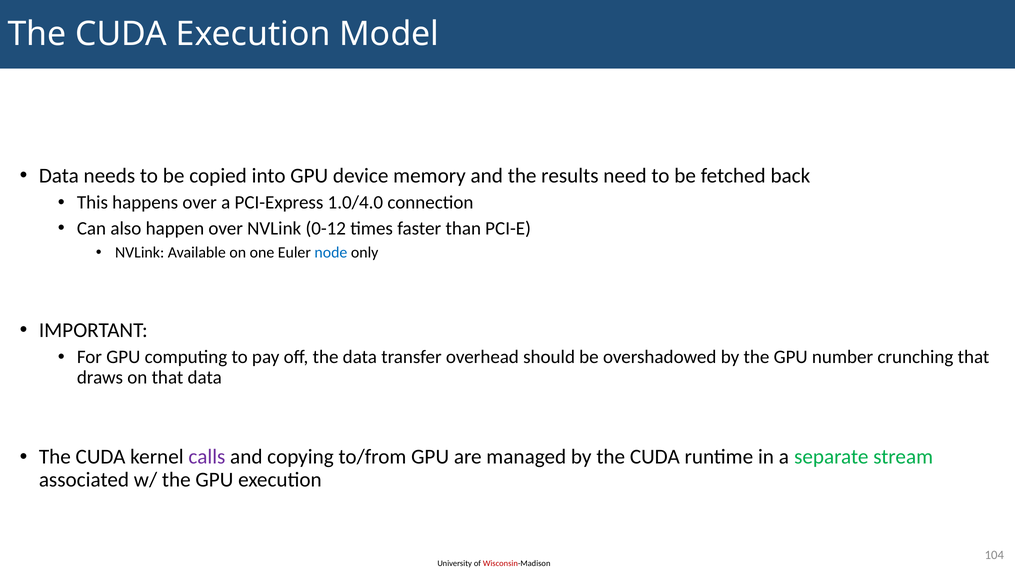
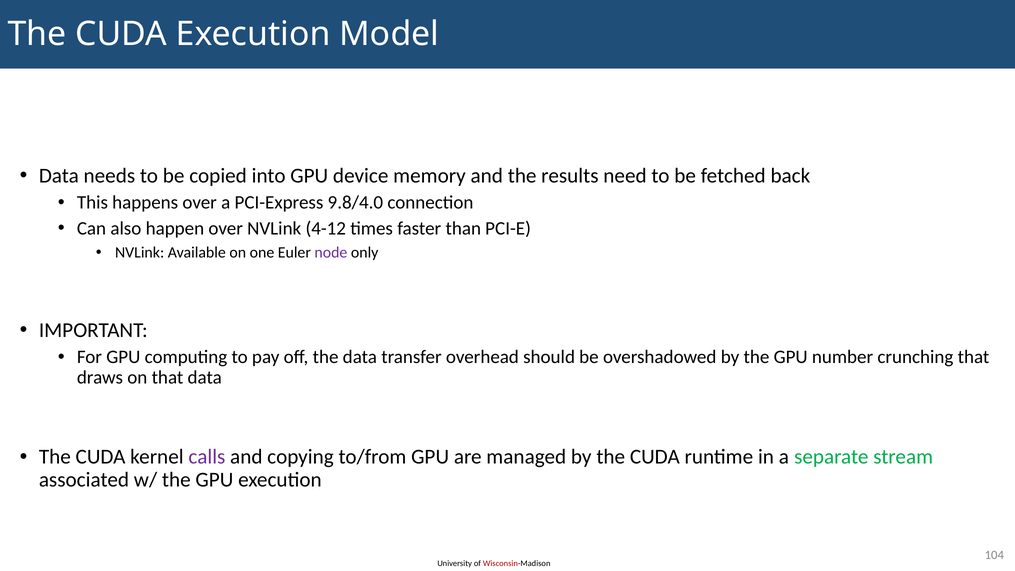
1.0/4.0: 1.0/4.0 -> 9.8/4.0 (355, 203)
0-12: 0-12 -> 4-12 (326, 228)
node colour: blue -> purple (331, 252)
